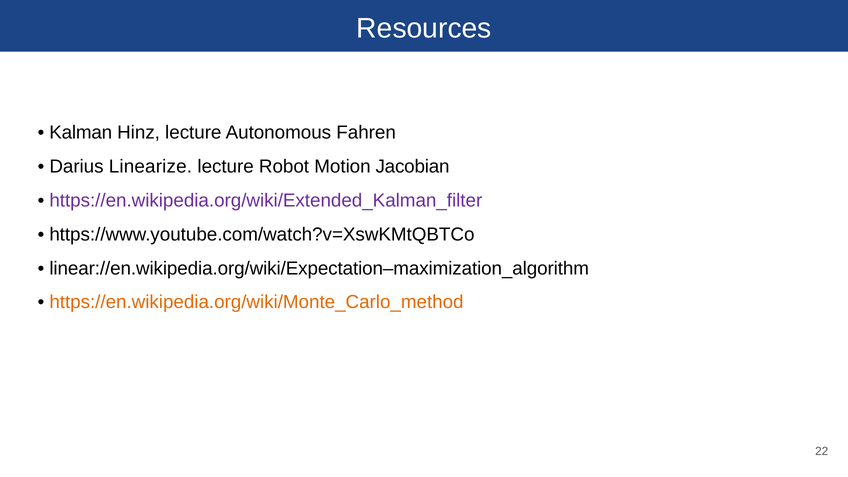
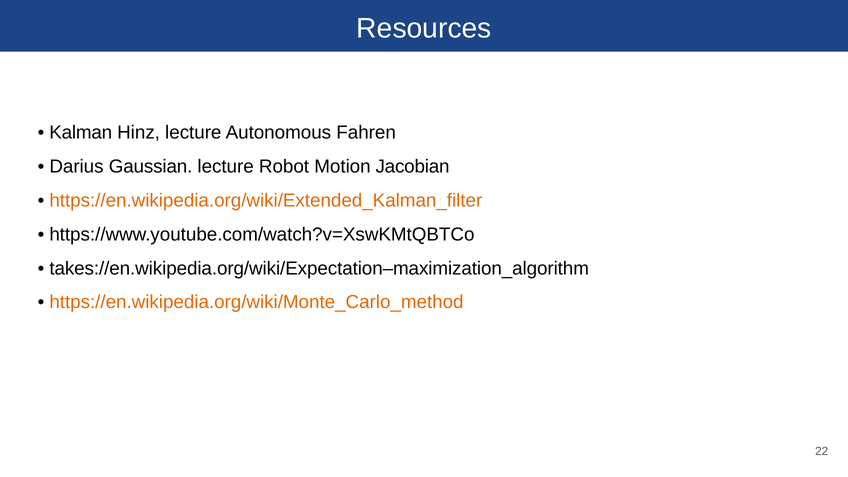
Linearize: Linearize -> Gaussian (151, 167)
https://en.wikipedia.org/wiki/Extended_Kalman_filter colour: purple -> orange (266, 201)
linear://en.wikipedia.org/wiki/Expectation–maximization_algorithm: linear://en.wikipedia.org/wiki/Expectation–maximization_algorithm -> takes://en.wikipedia.org/wiki/Expectation–maximization_algorithm (319, 268)
